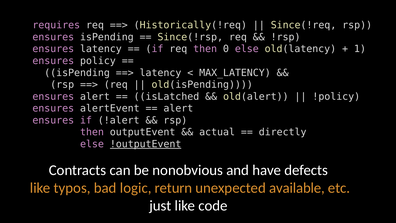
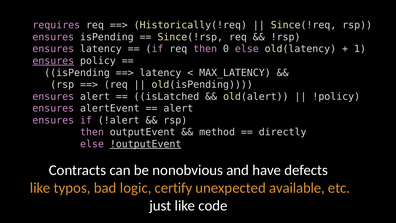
ensures underline: none -> present (53, 61)
actual: actual -> method (217, 132)
return: return -> certify (173, 188)
